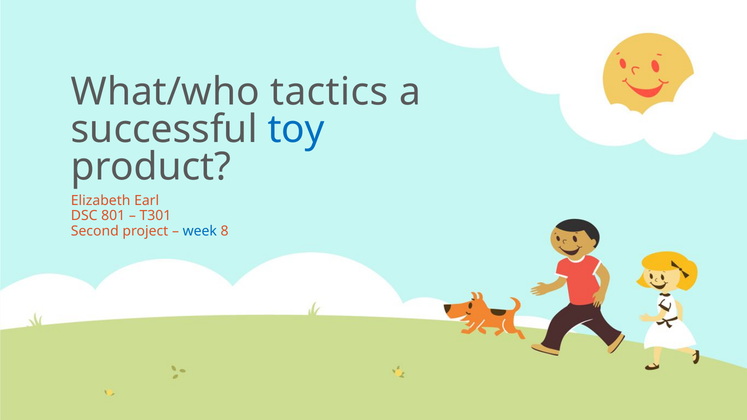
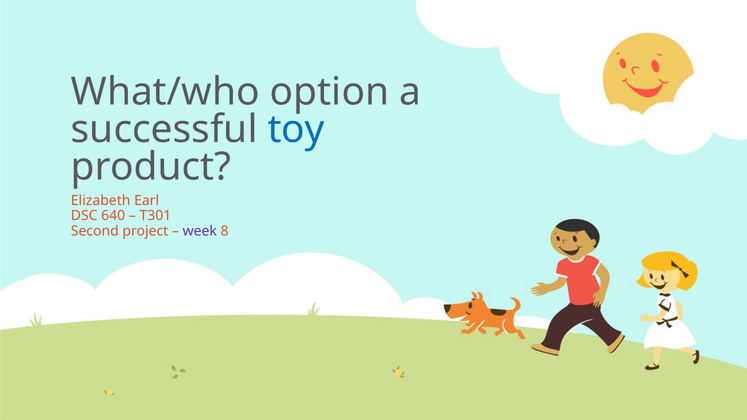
tactics: tactics -> option (329, 92)
801: 801 -> 640 (113, 216)
week colour: blue -> purple (200, 231)
